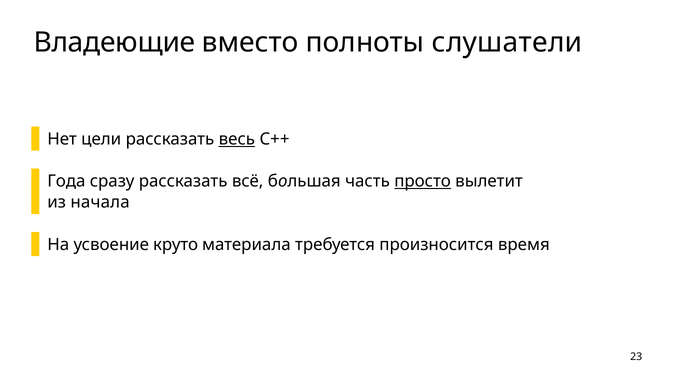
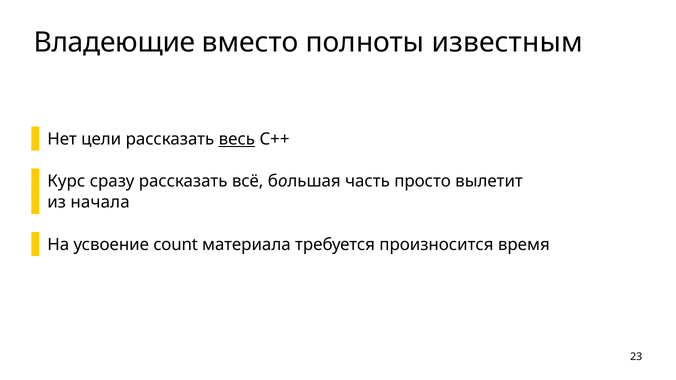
слушатели: слушатели -> известным (507, 43)
Года: Года -> Курс (66, 181)
просто underline: present -> none (423, 181)
круто: круто -> count (176, 245)
